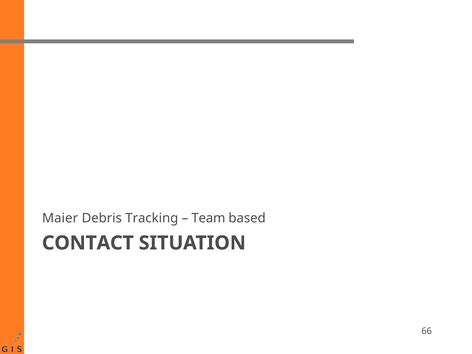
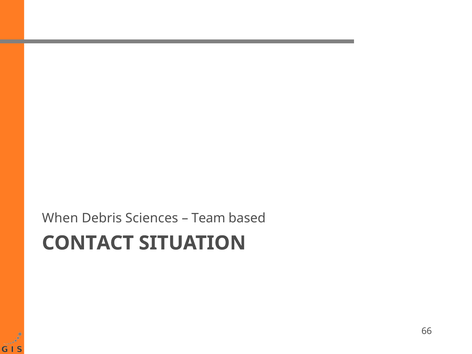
Maier: Maier -> When (60, 218)
Tracking: Tracking -> Sciences (152, 218)
